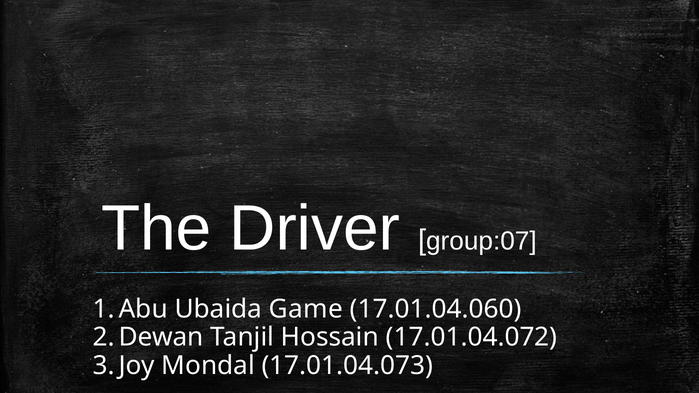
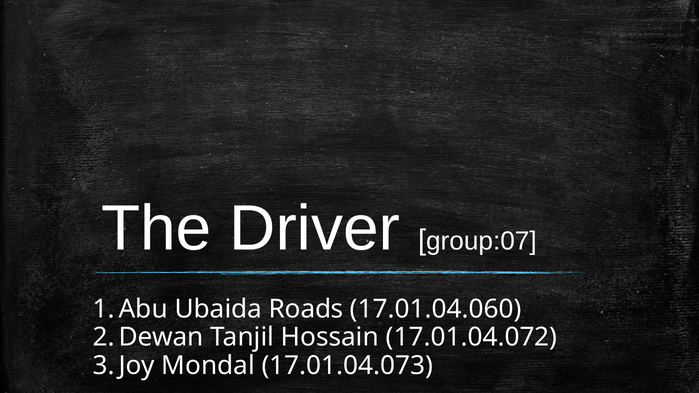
Game: Game -> Roads (306, 309)
